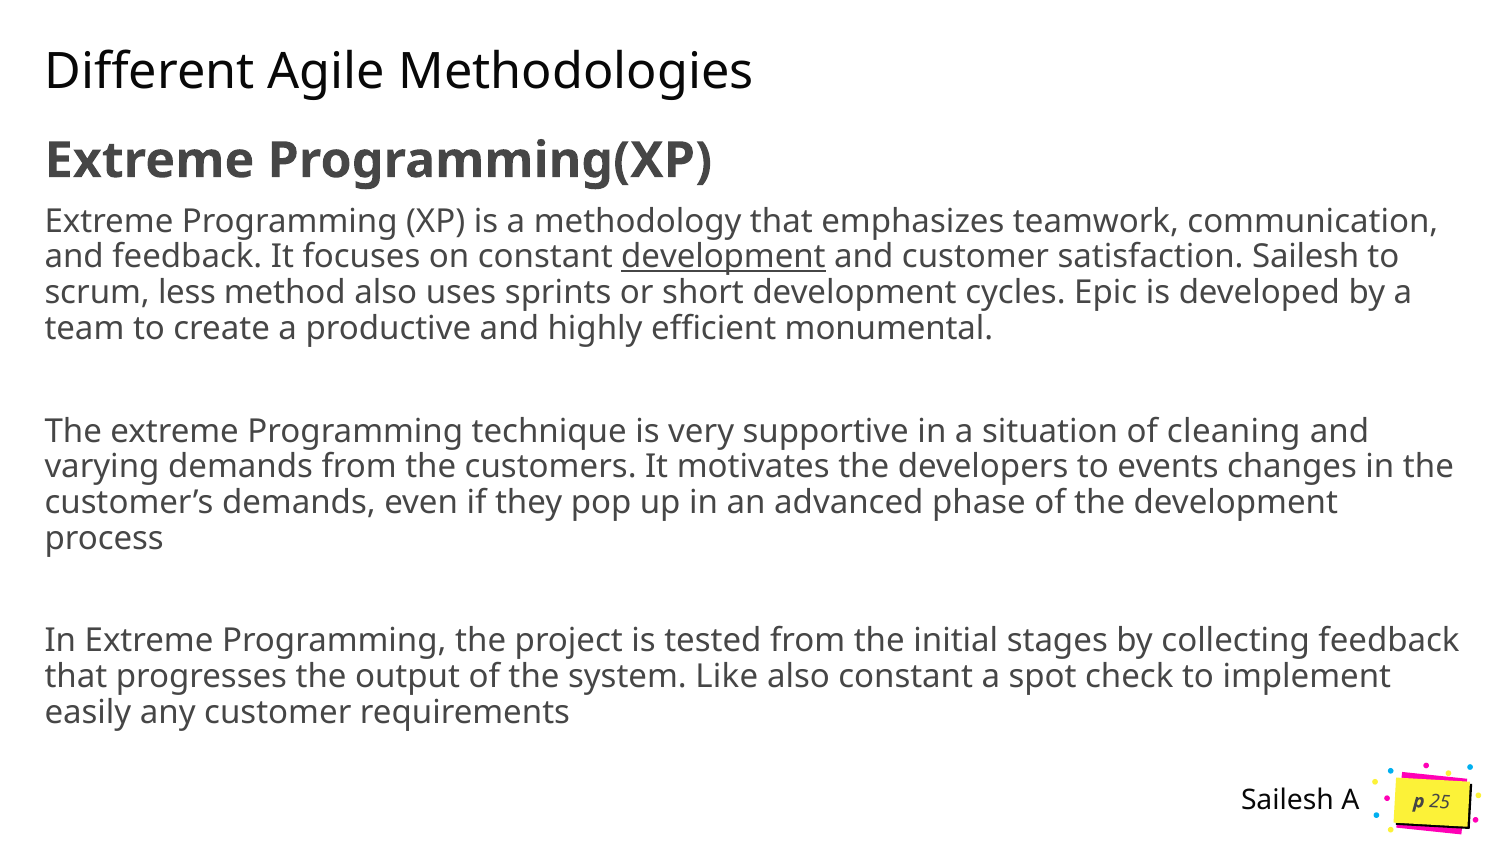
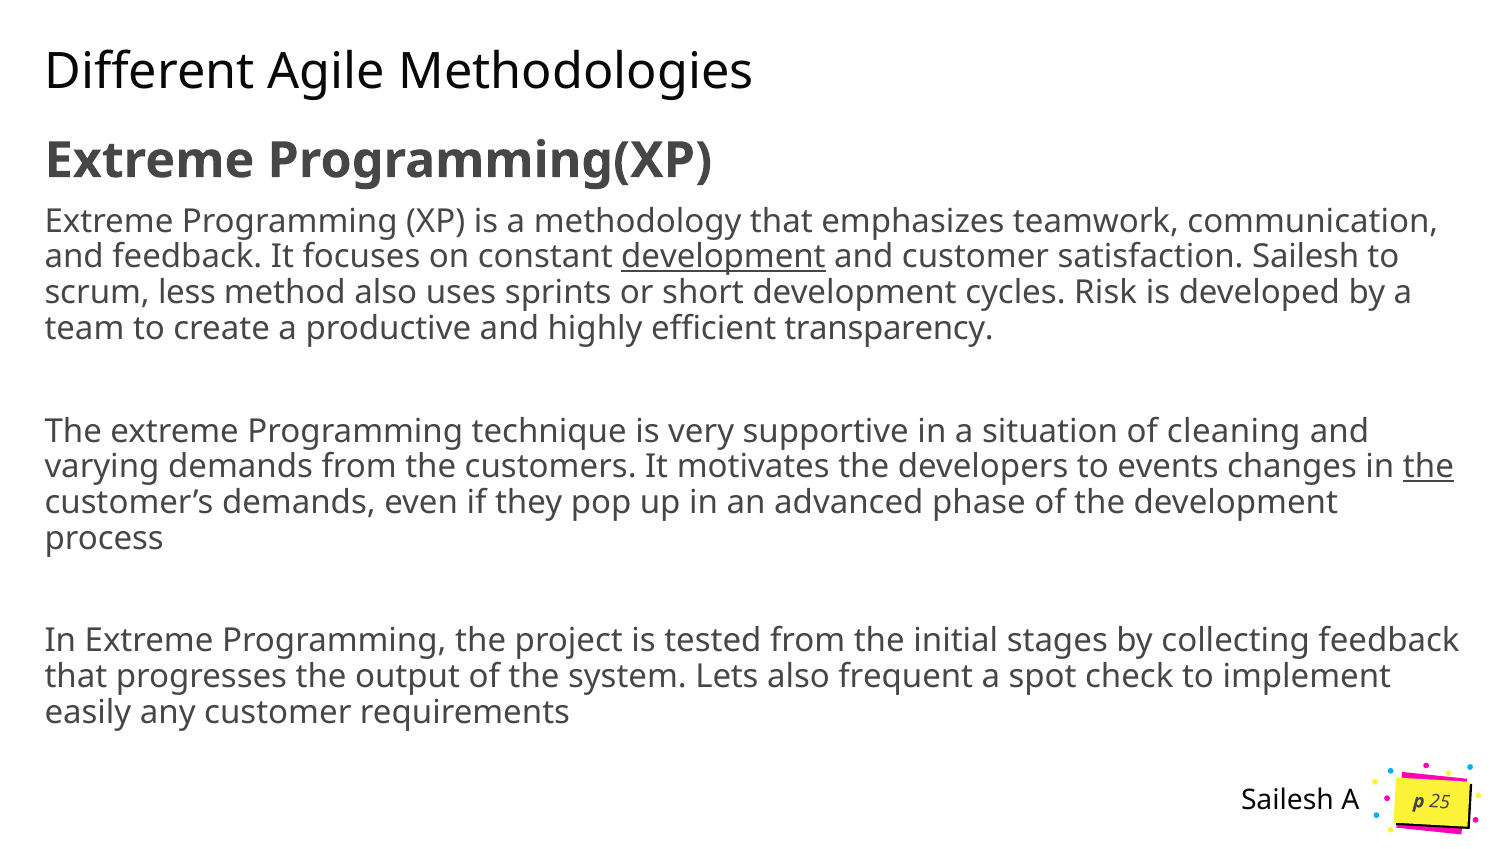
Epic: Epic -> Risk (1106, 293)
monumental: monumental -> transparency (889, 329)
the underline: none -> present (1428, 467)
Like: Like -> Lets (727, 677)
also constant: constant -> frequent (906, 677)
